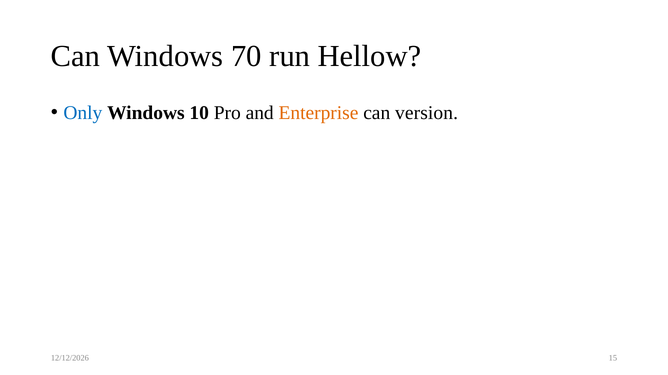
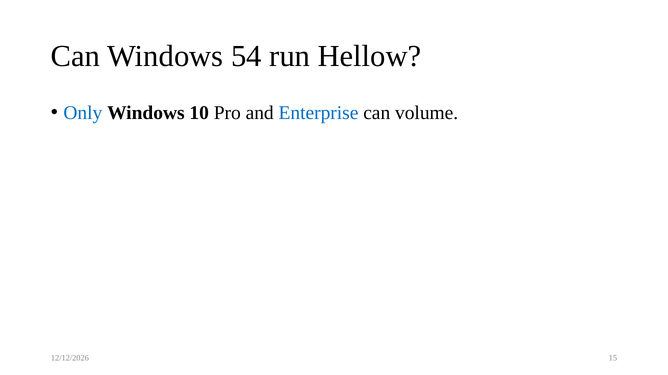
70: 70 -> 54 (246, 56)
Enterprise colour: orange -> blue (318, 113)
version: version -> volume (427, 113)
